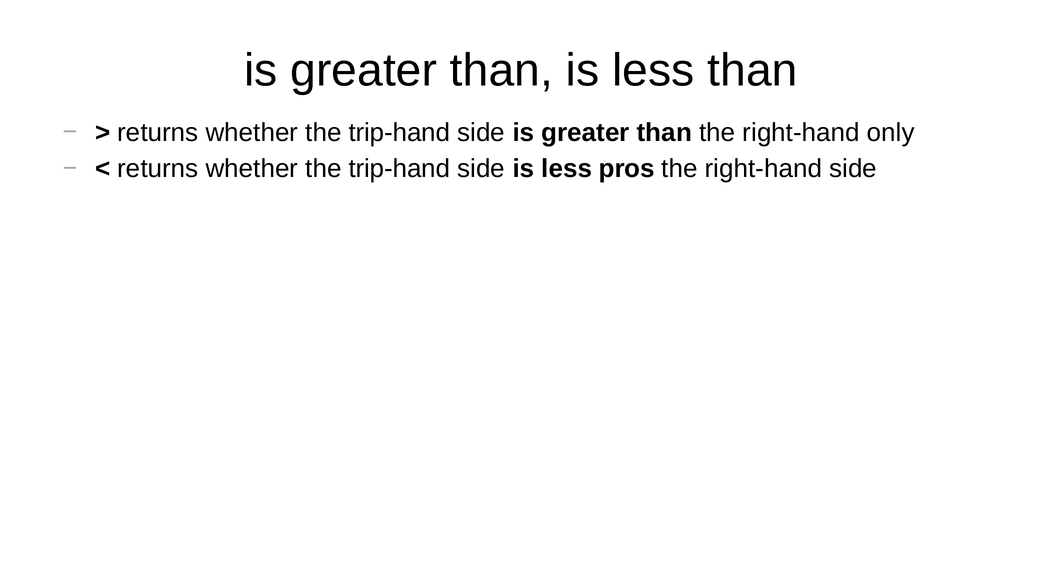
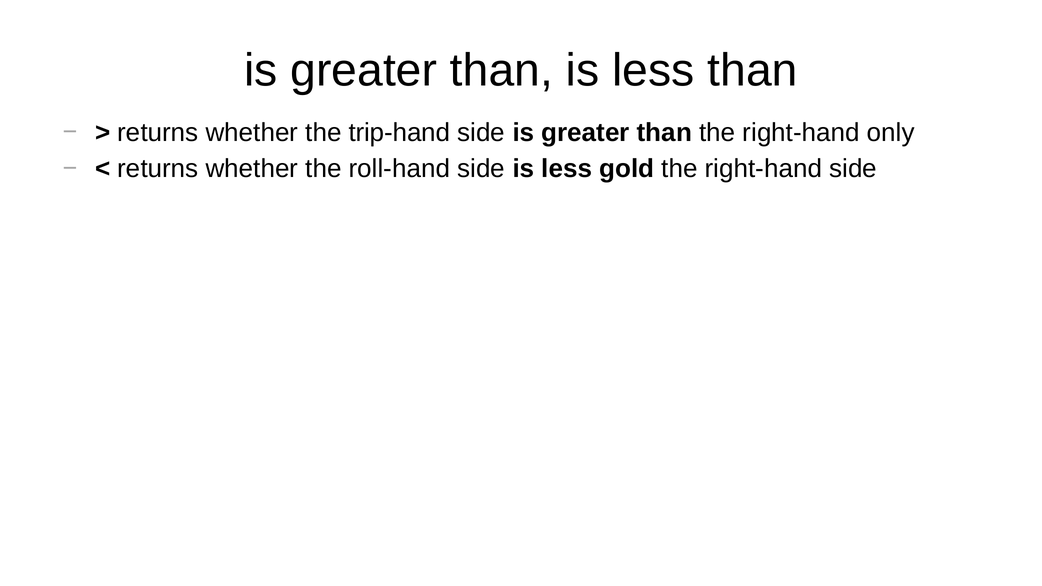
trip-hand: trip-hand -> roll-hand (399, 169)
pros: pros -> gold (627, 169)
